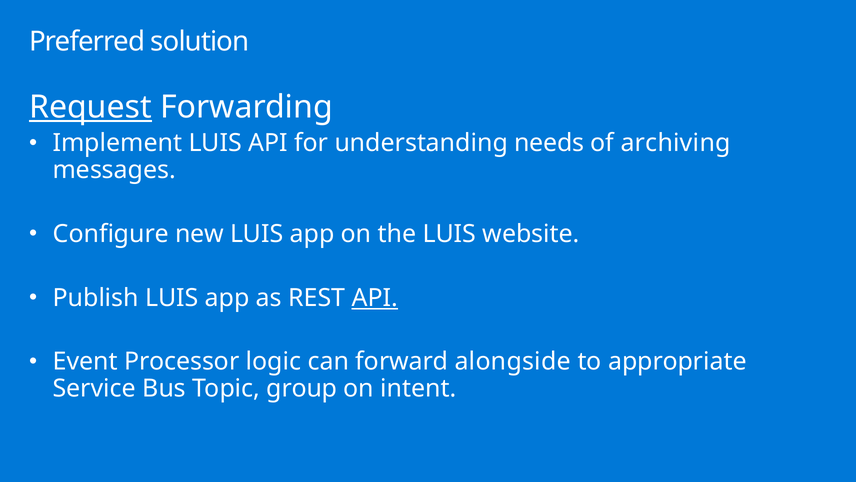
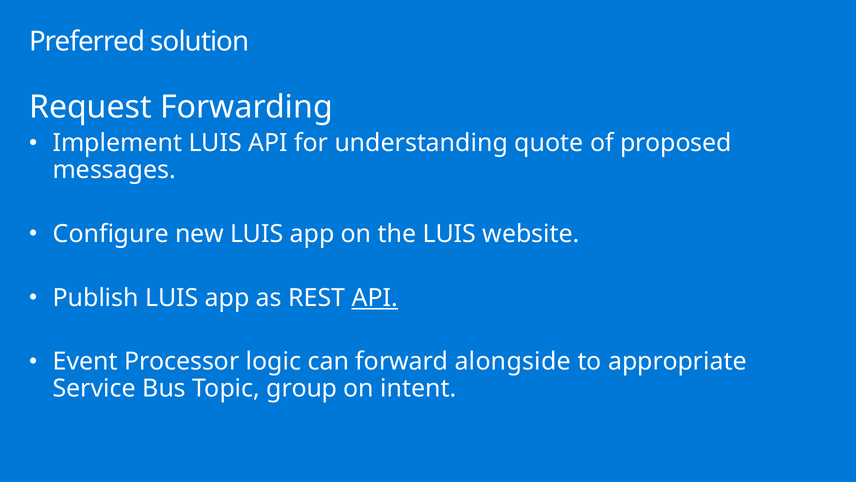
Request underline: present -> none (90, 107)
needs: needs -> quote (549, 143)
archiving: archiving -> proposed (676, 143)
